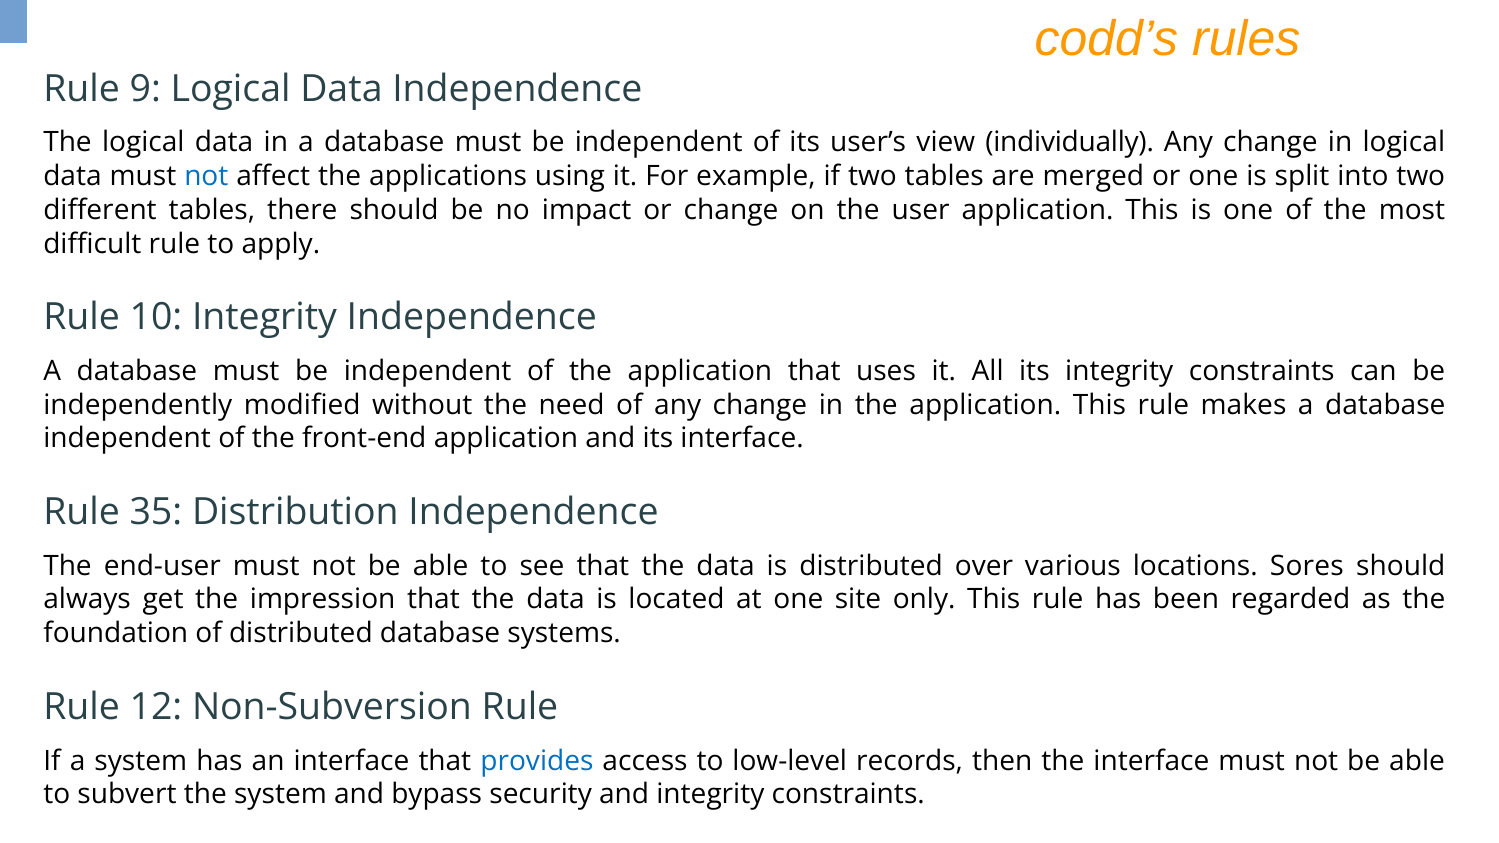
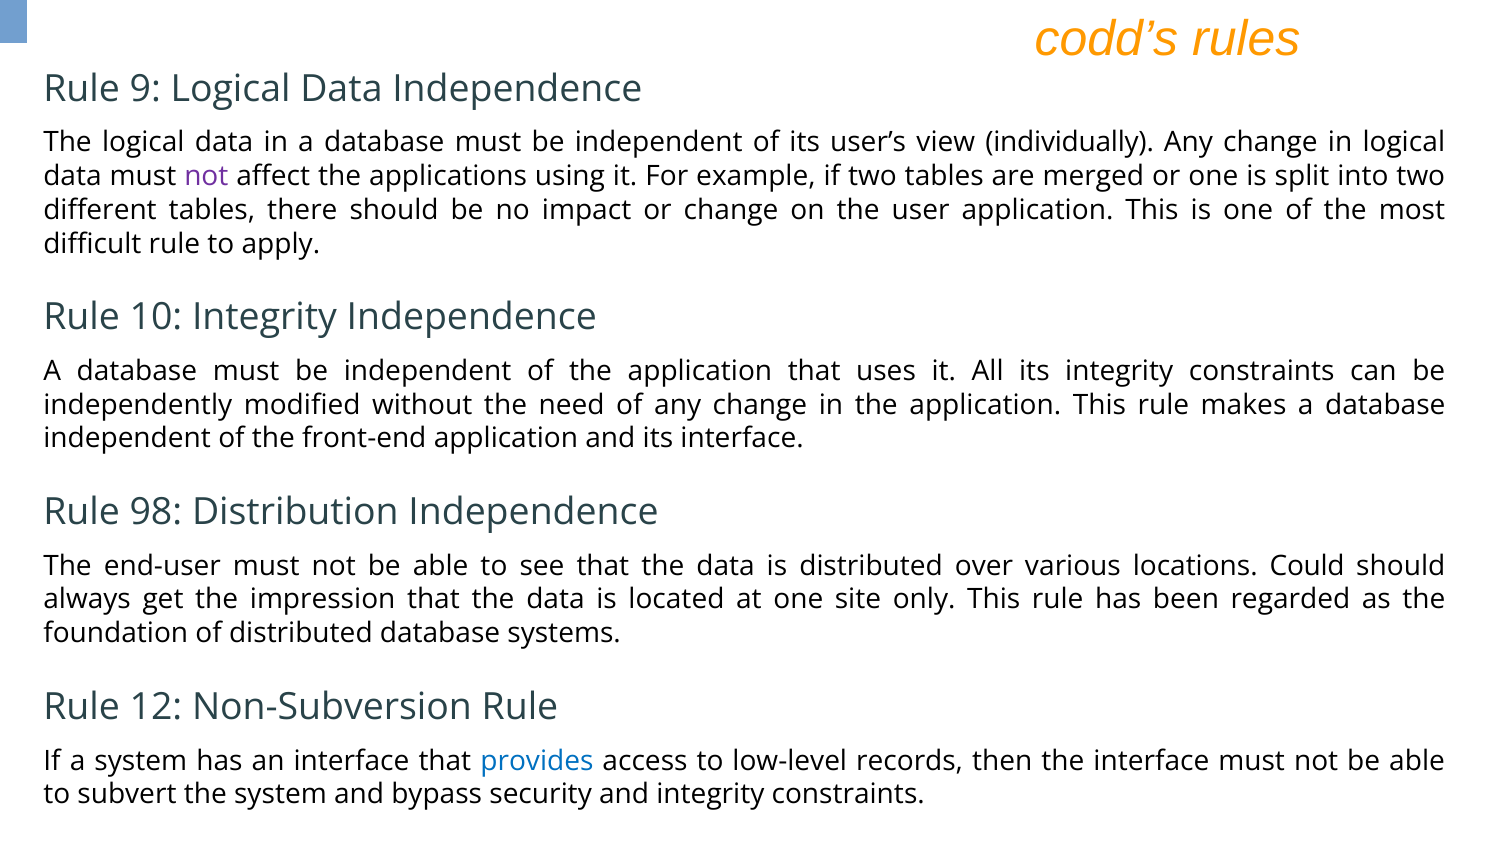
not colour: blue -> purple (206, 176)
35: 35 -> 98 (156, 512)
Sores: Sores -> Could (1307, 566)
